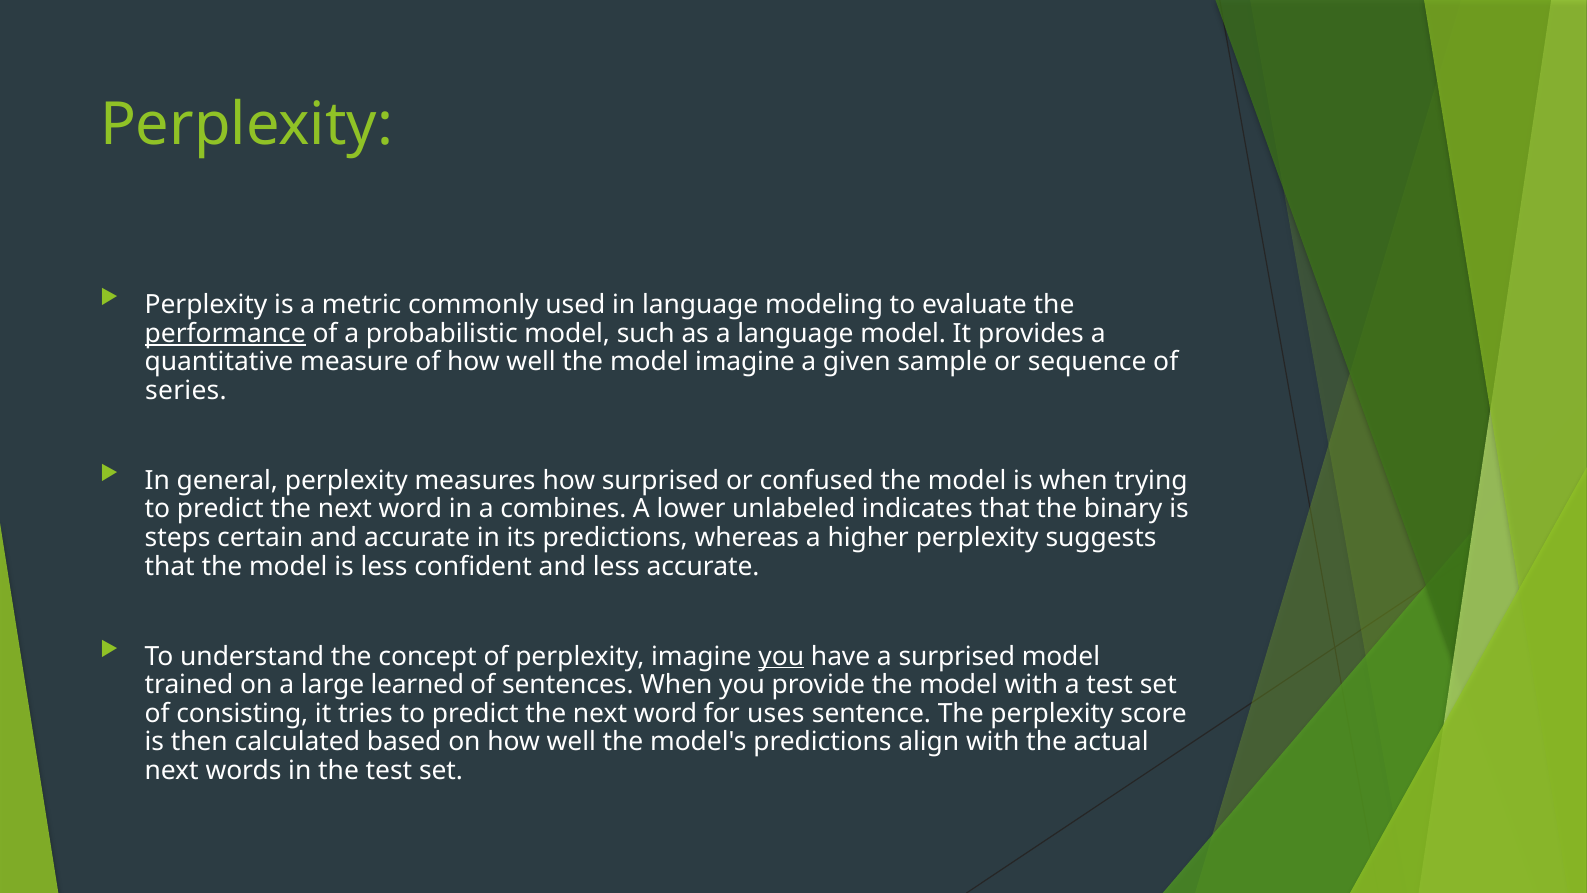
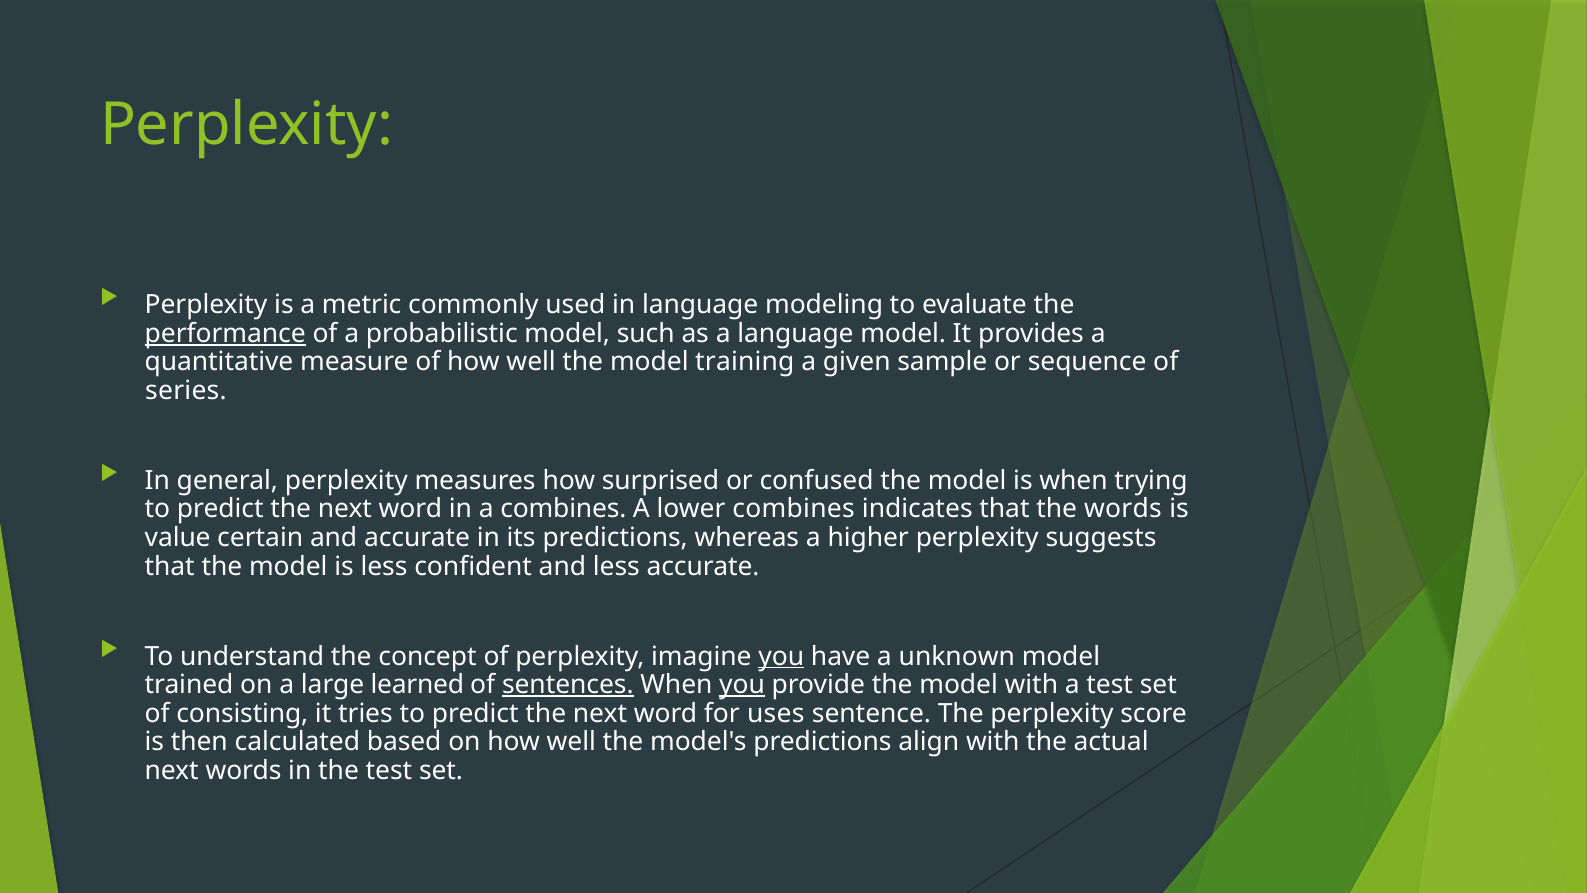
model imagine: imagine -> training (745, 362)
lower unlabeled: unlabeled -> combines (794, 509)
the binary: binary -> words (1123, 509)
steps: steps -> value (178, 538)
a surprised: surprised -> unknown (957, 656)
sentences underline: none -> present (568, 685)
you underline: none -> present (742, 685)
